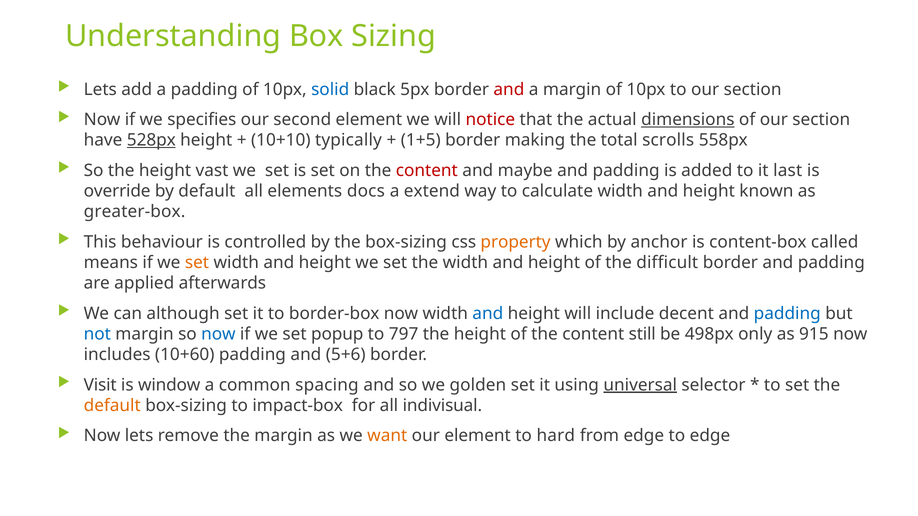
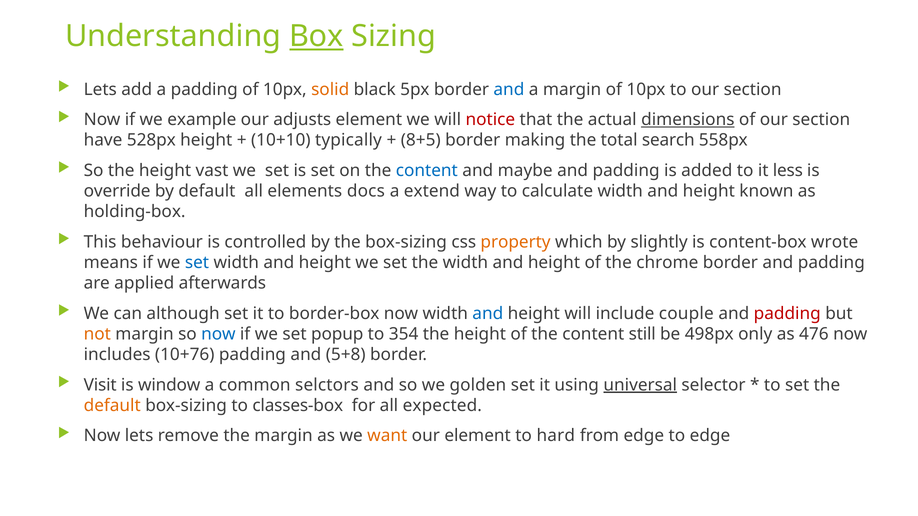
Box underline: none -> present (316, 36)
solid colour: blue -> orange (330, 89)
and colour: red -> blue (509, 89)
specifies: specifies -> example (202, 120)
second: second -> adjusts (302, 120)
528px underline: present -> none (151, 140)
1+5: 1+5 -> 8+5 (421, 140)
scrolls: scrolls -> search (668, 140)
content colour: red -> blue (427, 171)
last: last -> less (788, 171)
greater-box: greater-box -> holding-box (135, 212)
anchor: anchor -> slightly (659, 242)
called: called -> wrote (835, 242)
set colour: orange -> blue (197, 263)
difficult: difficult -> chrome (667, 263)
decent: decent -> couple (686, 314)
padding colour: blue -> red (787, 314)
not colour: blue -> orange (97, 334)
797: 797 -> 354 (404, 334)
915: 915 -> 476 (814, 334)
10+60: 10+60 -> 10+76 (185, 355)
5+6: 5+6 -> 5+8 (346, 355)
spacing: spacing -> selctors (327, 385)
impact-box: impact-box -> classes-box (298, 406)
indivisual: indivisual -> expected (442, 406)
